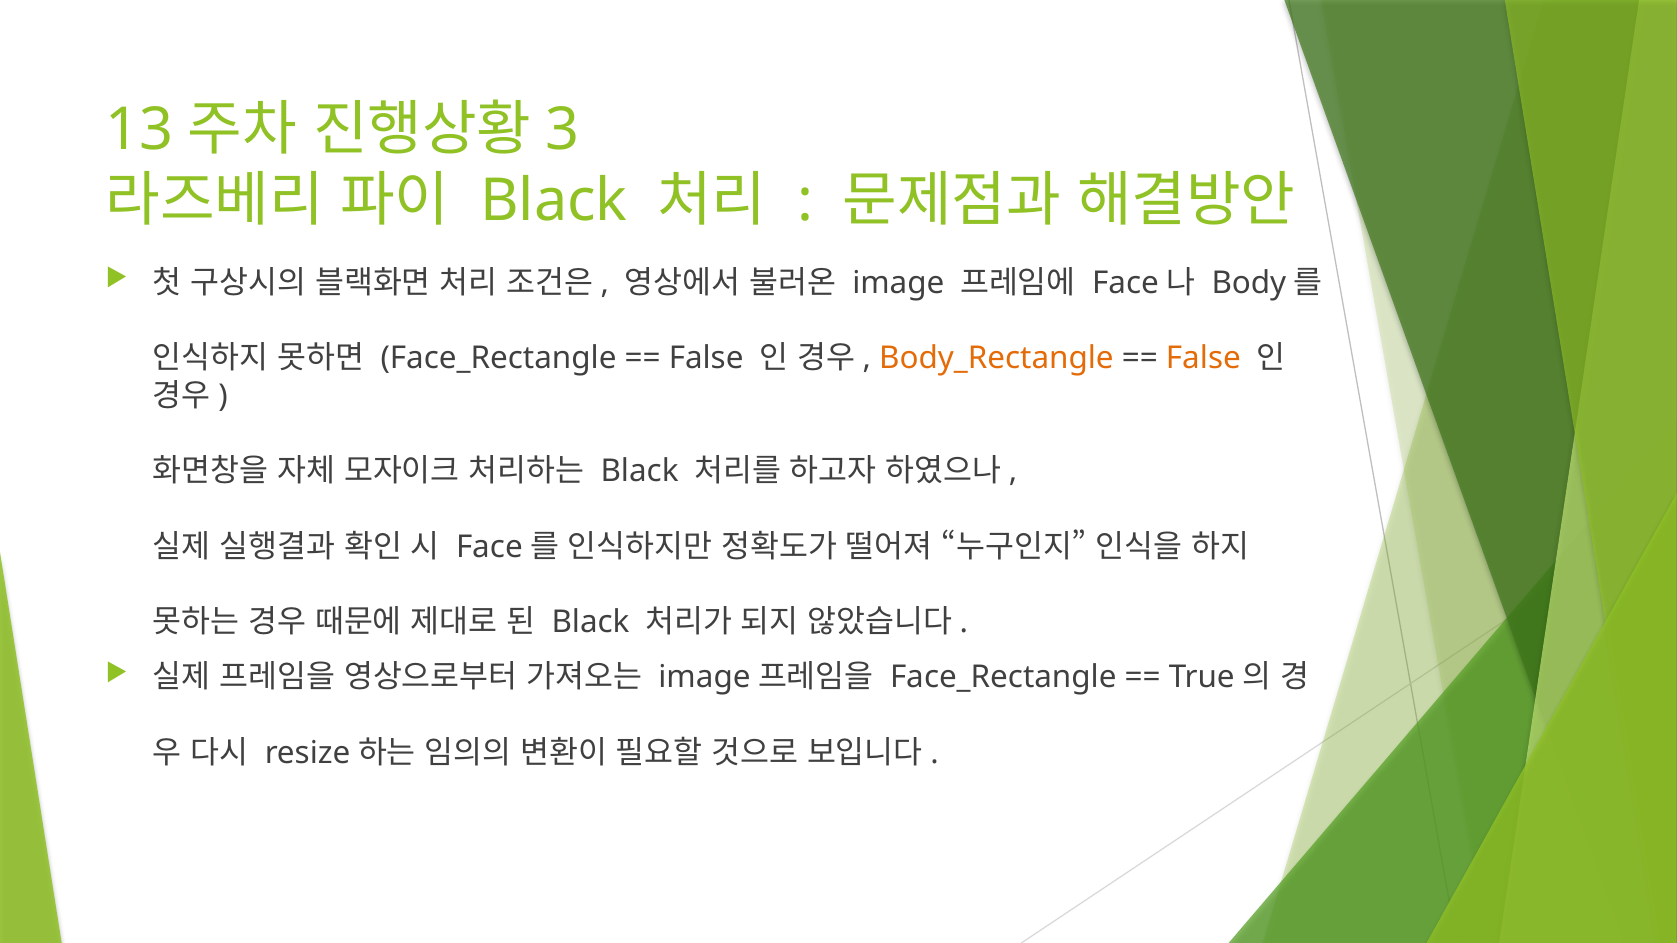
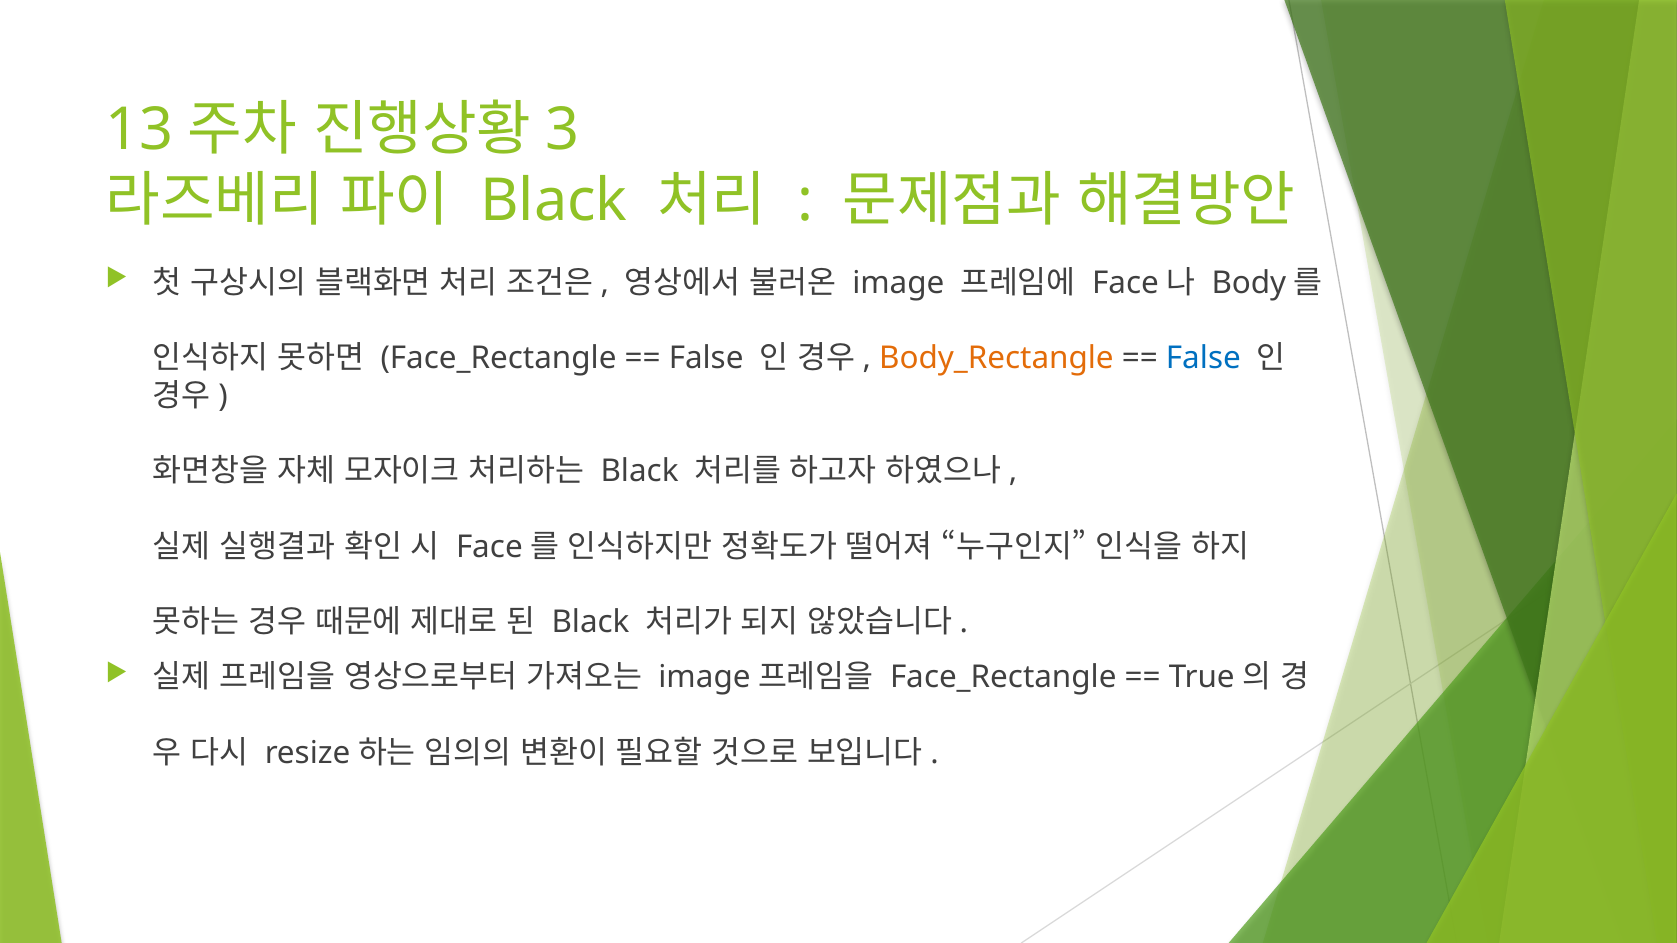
False colour: orange -> blue (1203, 358)
